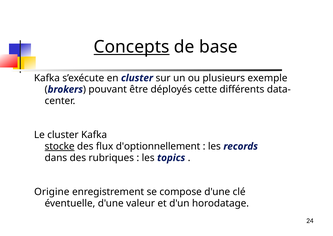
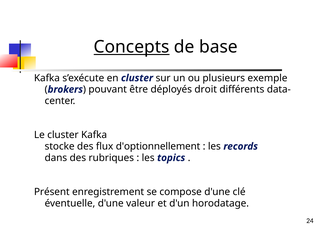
cette: cette -> droit (206, 89)
stocke underline: present -> none (60, 146)
Origine: Origine -> Présent (52, 191)
